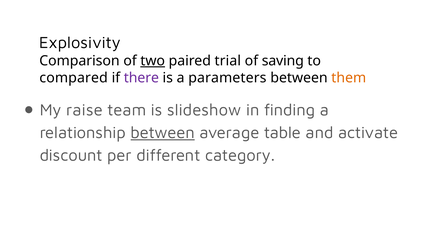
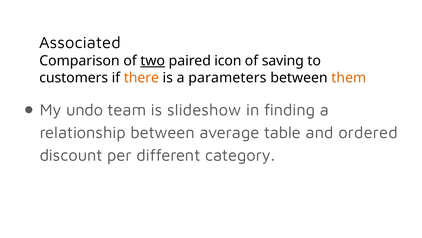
Explosivity: Explosivity -> Associated (80, 43)
trial: trial -> icon (228, 61)
compared: compared -> customers (74, 78)
there colour: purple -> orange (141, 78)
raise: raise -> undo (85, 110)
between underline: present -> none (163, 132)
activate: activate -> ordered (368, 132)
